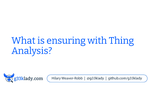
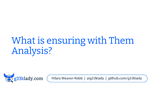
Thing: Thing -> Them (121, 41)
